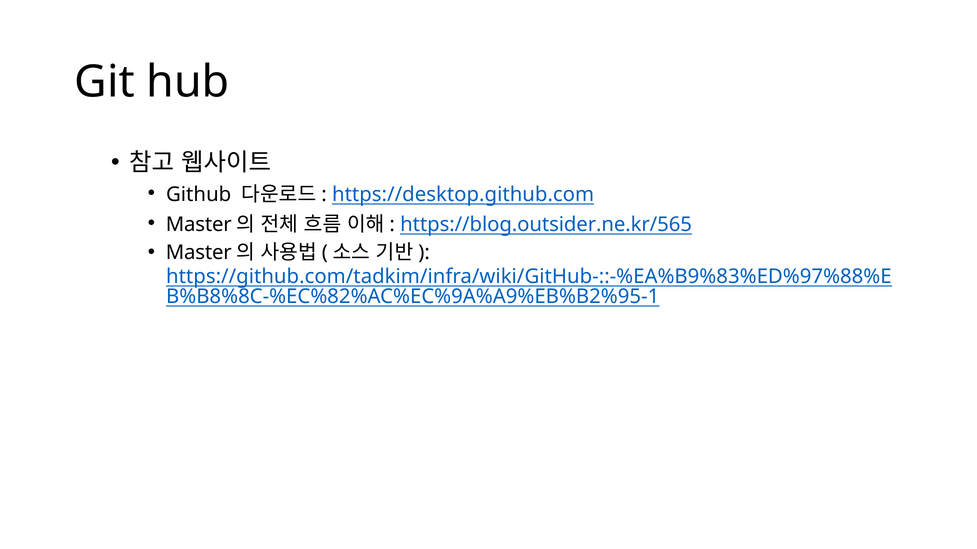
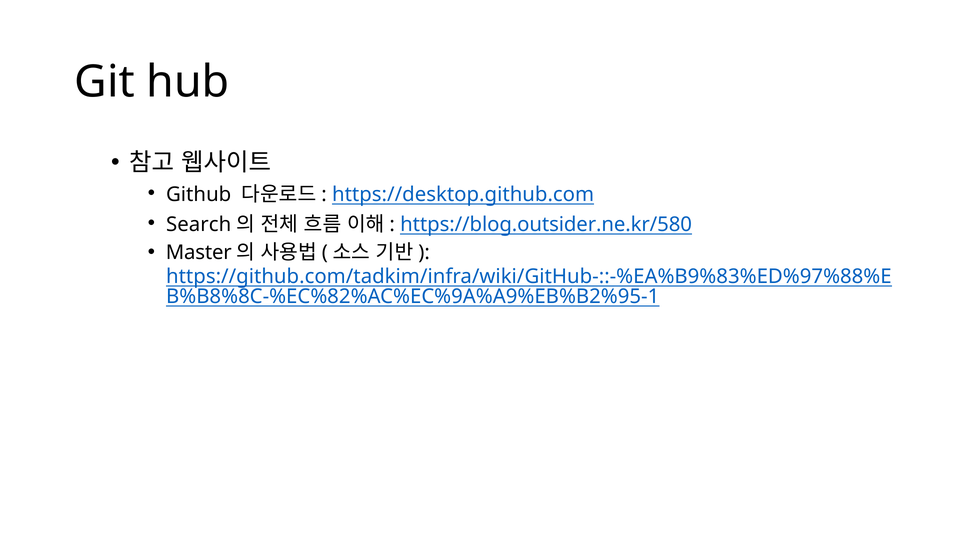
Master: Master -> Search (199, 225)
https://blog.outsider.ne.kr/565: https://blog.outsider.ne.kr/565 -> https://blog.outsider.ne.kr/580 (546, 225)
